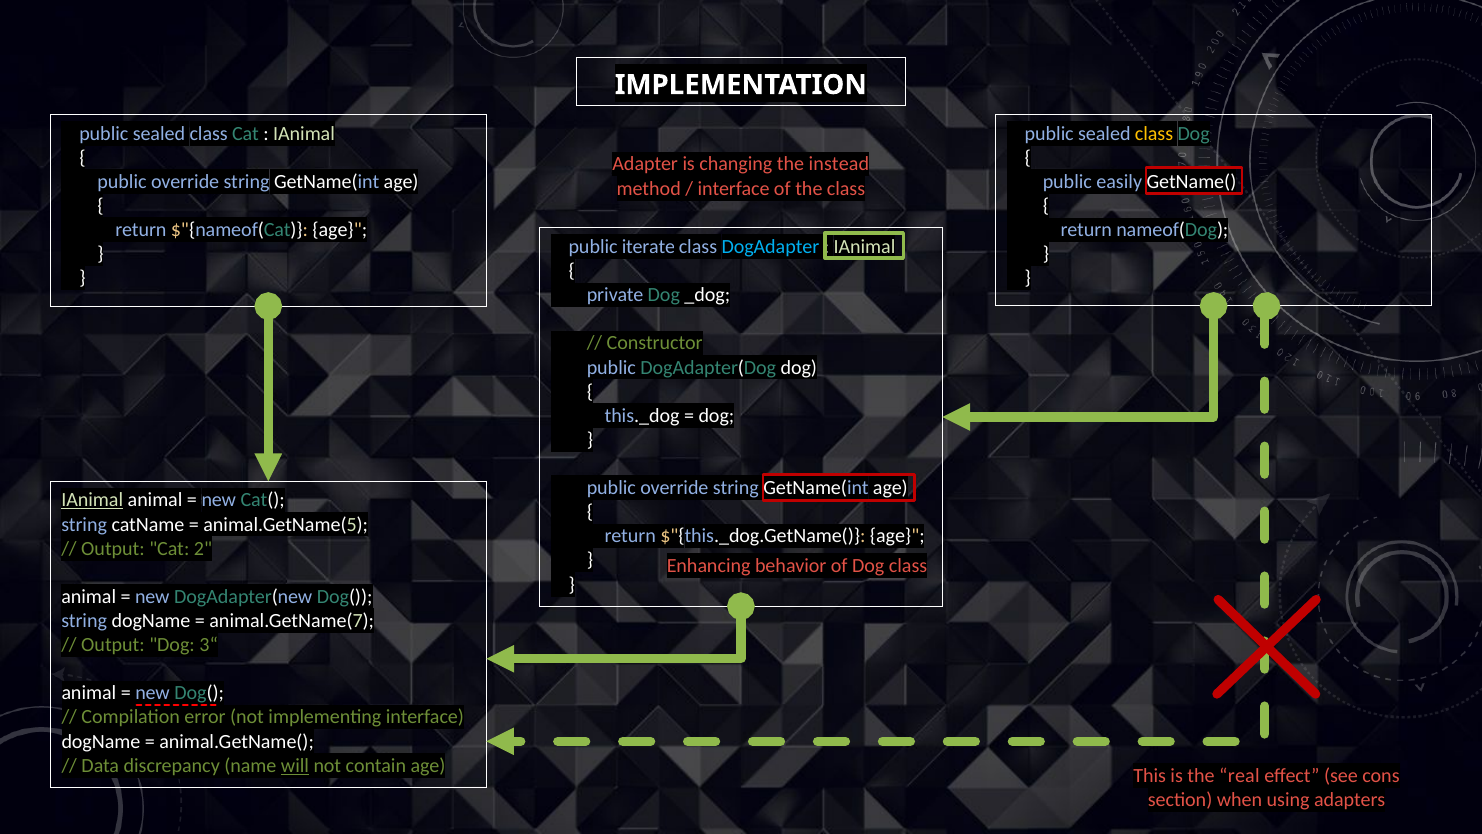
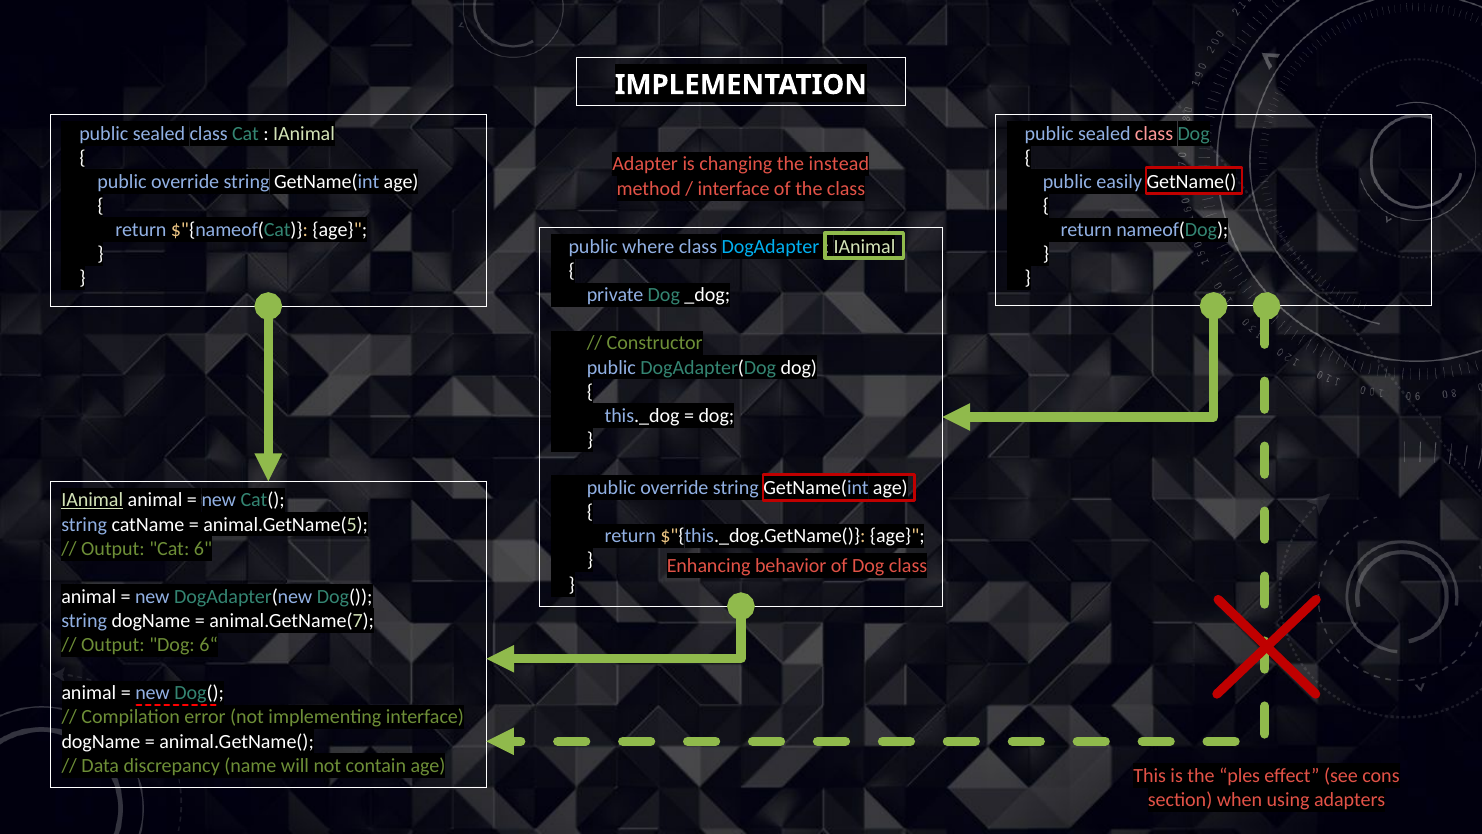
class colour: yellow -> pink (1154, 133)
iterate: iterate -> where (648, 247)
2: 2 -> 6 (203, 548)
3“: 3“ -> 6“ (209, 645)
will underline: present -> none (295, 765)
real: real -> ples (1240, 775)
